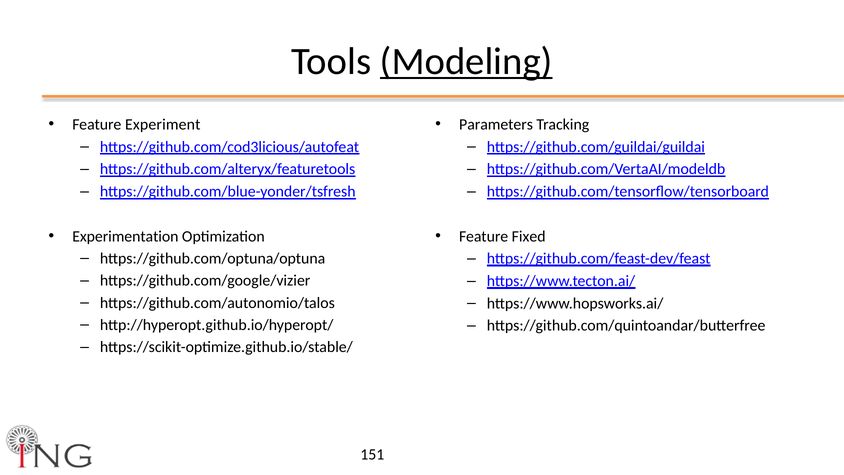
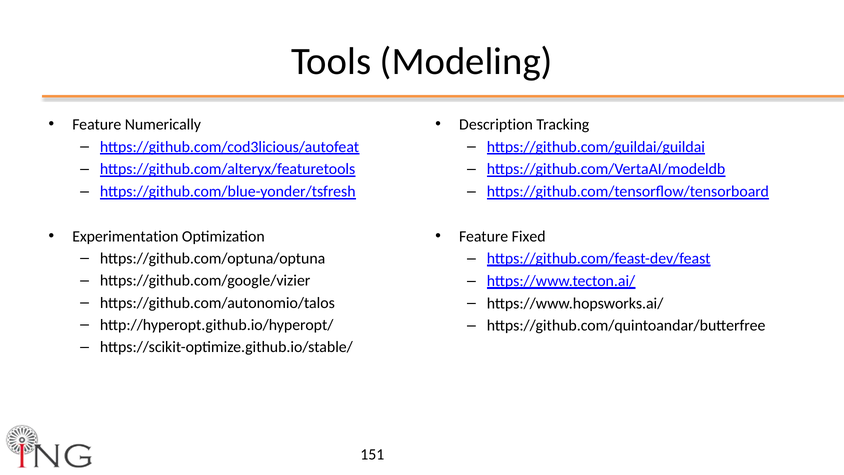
Modeling underline: present -> none (466, 61)
Experiment: Experiment -> Numerically (163, 125)
Parameters: Parameters -> Description (496, 125)
